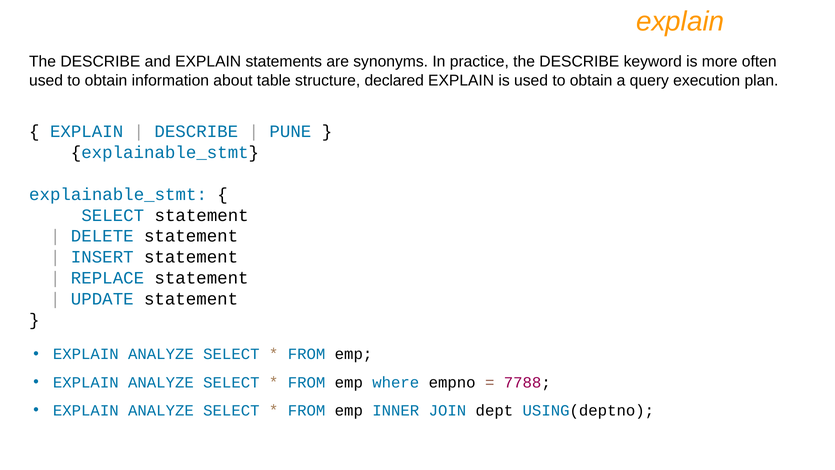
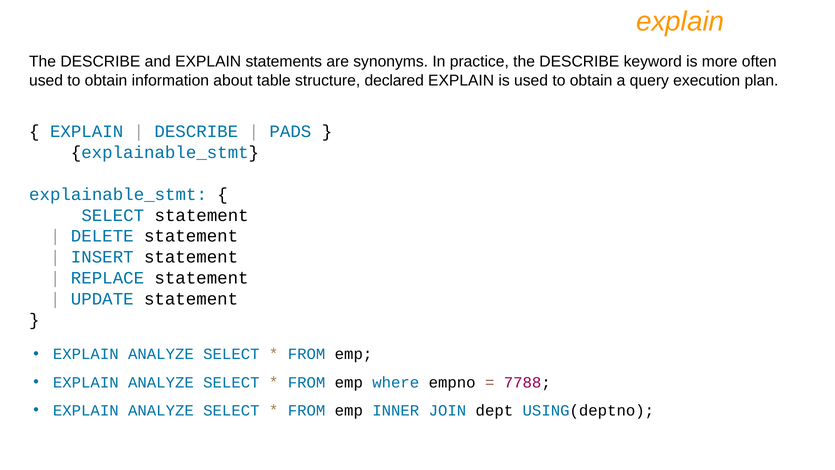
PUNE: PUNE -> PADS (290, 132)
